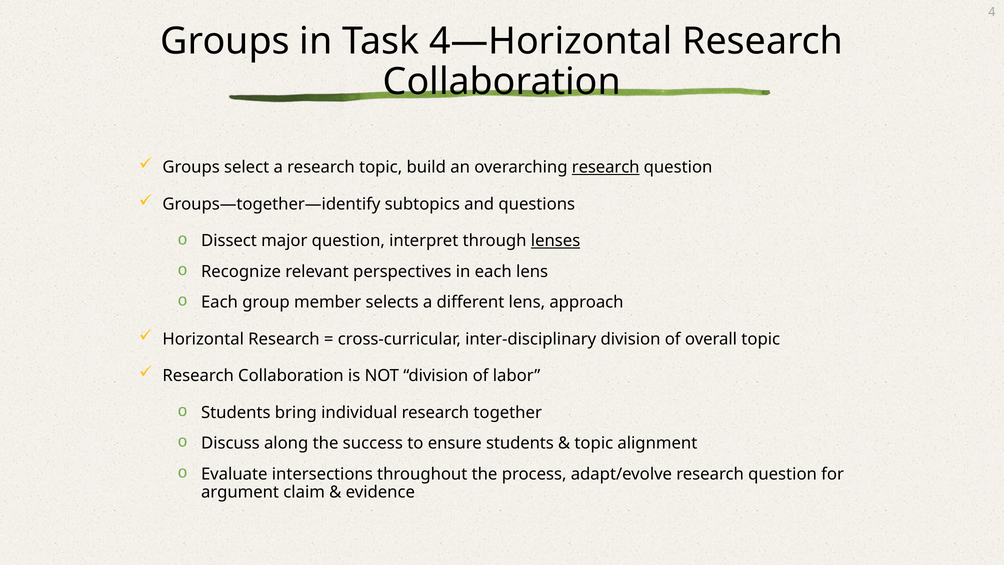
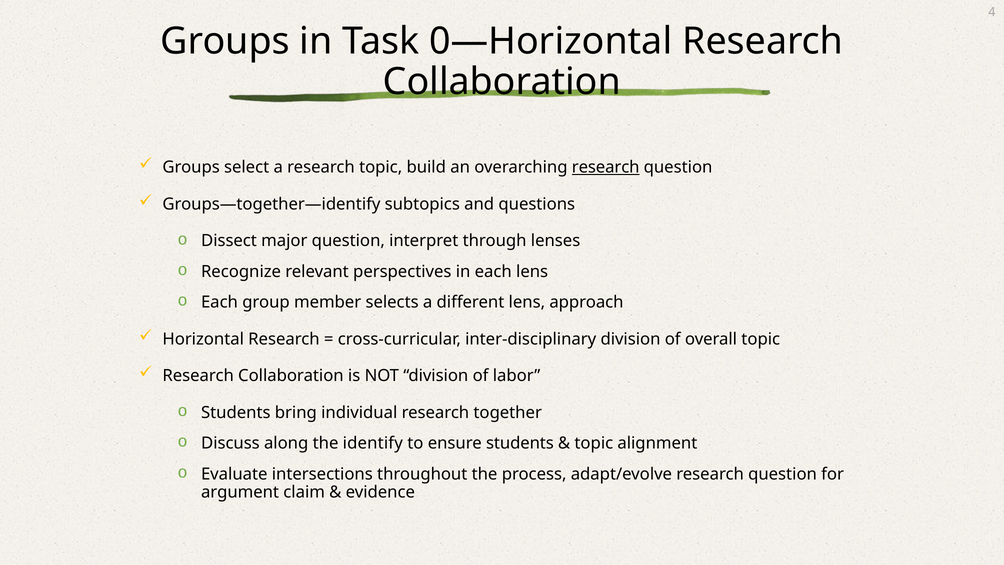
4—Horizontal: 4—Horizontal -> 0—Horizontal (551, 41)
lenses underline: present -> none (556, 241)
success: success -> identify (373, 443)
